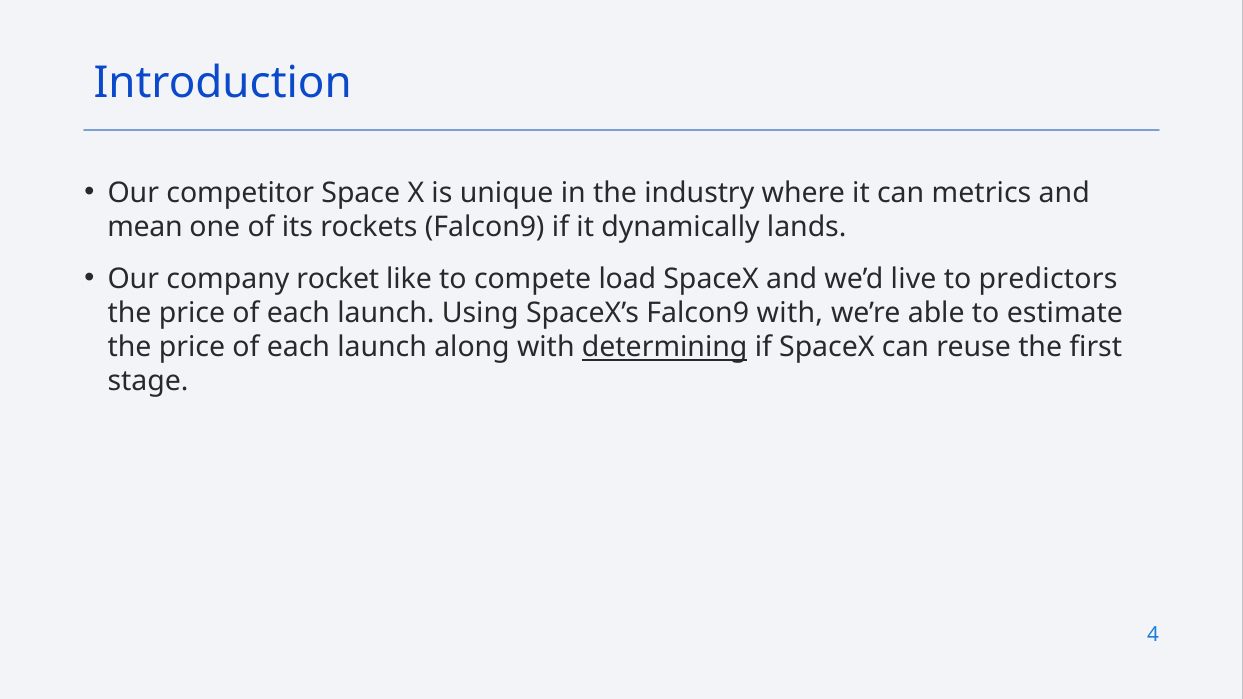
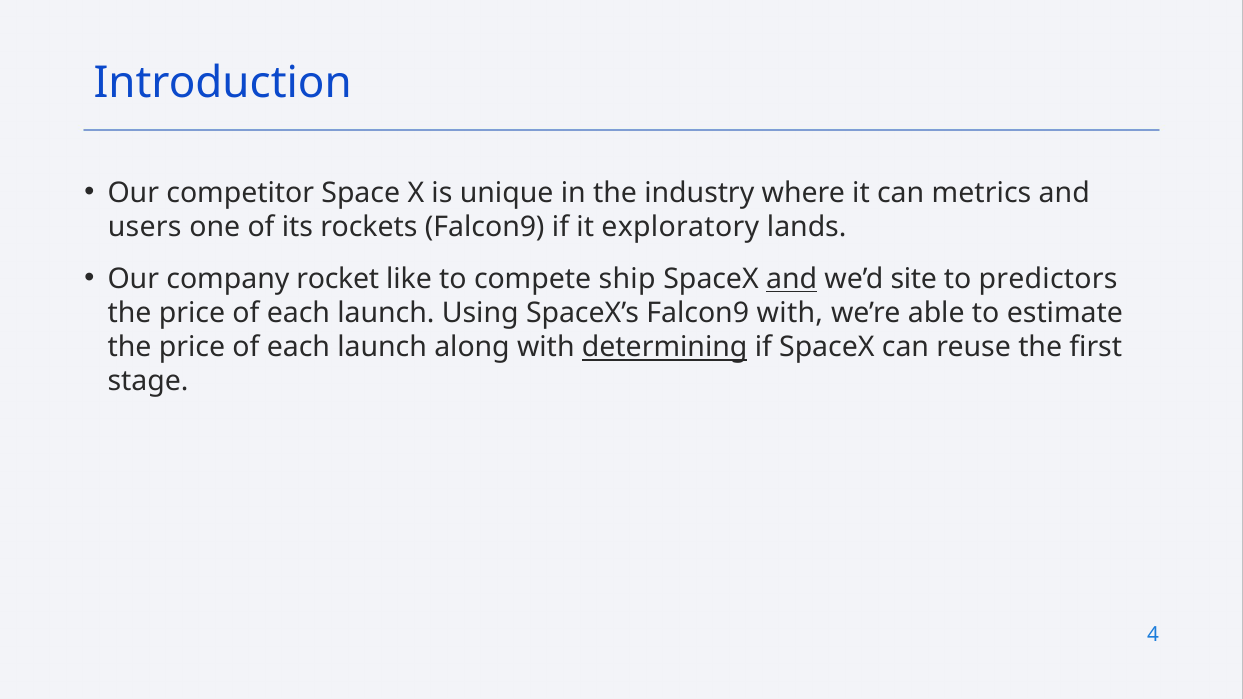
mean: mean -> users (145, 227)
dynamically: dynamically -> exploratory (680, 227)
load: load -> ship (627, 279)
and underline: none -> present (792, 279)
live: live -> site (914, 279)
